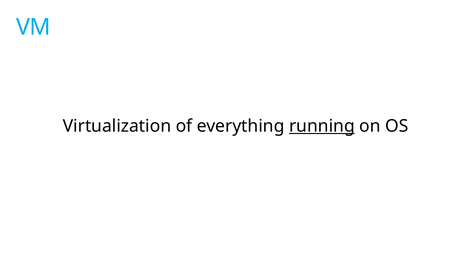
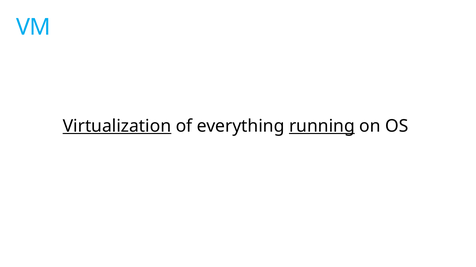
Virtualization underline: none -> present (117, 126)
